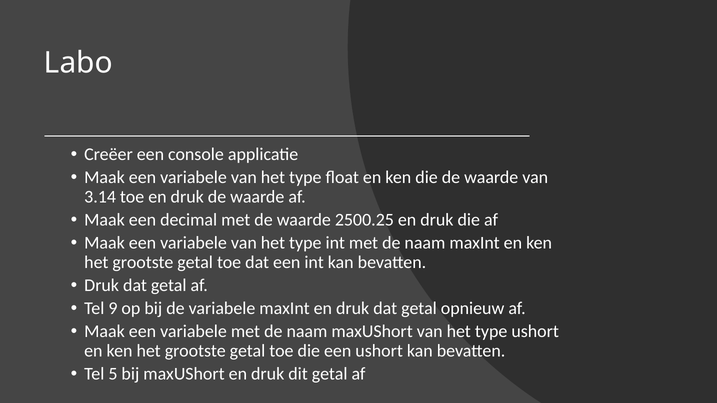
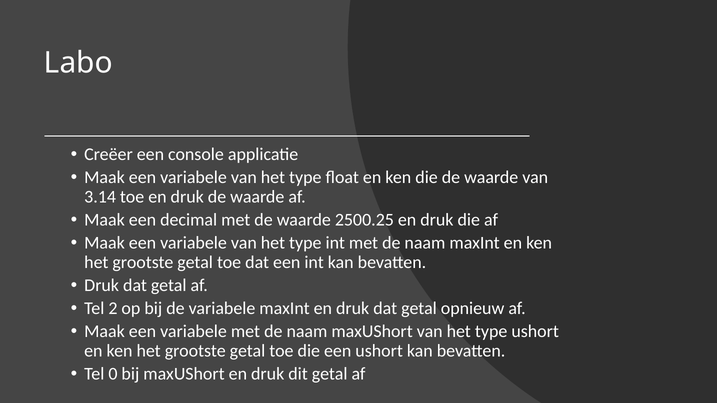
9: 9 -> 2 (113, 309)
5: 5 -> 0 (113, 374)
